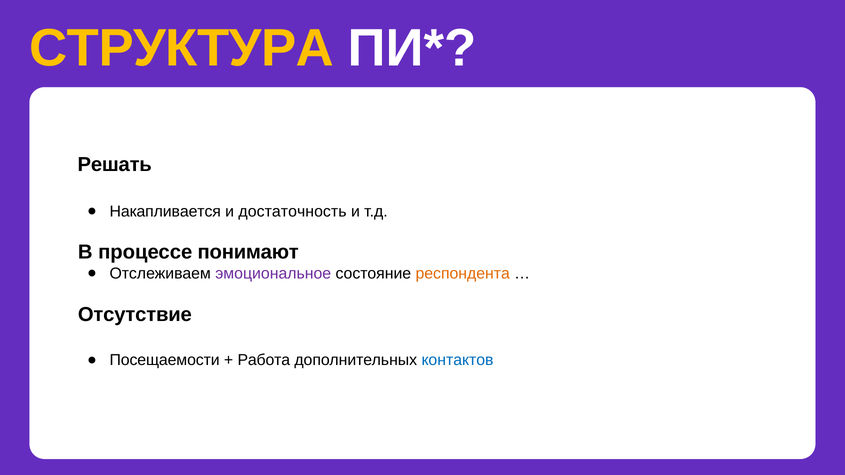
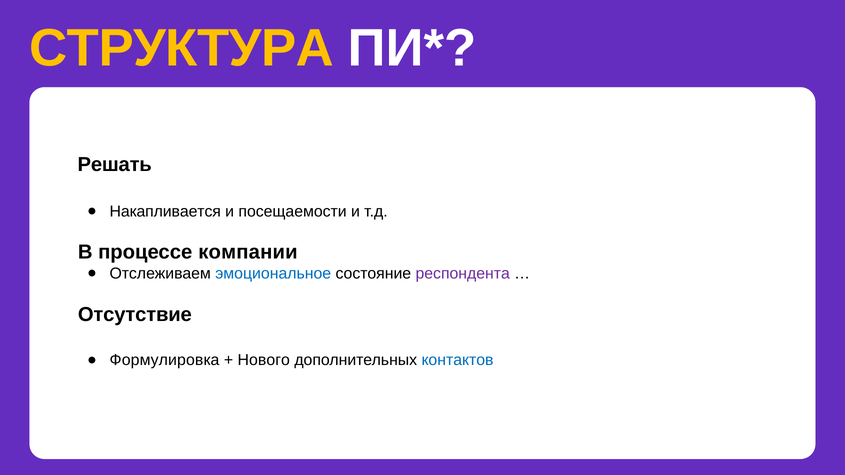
достаточность: достаточность -> посещаемости (293, 211)
понимают: понимают -> компании (248, 252)
эмоциональное colour: purple -> blue (273, 274)
респондента colour: orange -> purple (463, 274)
Посещаемости: Посещаемости -> Формулировка (164, 360)
Работа: Работа -> Нового (264, 360)
